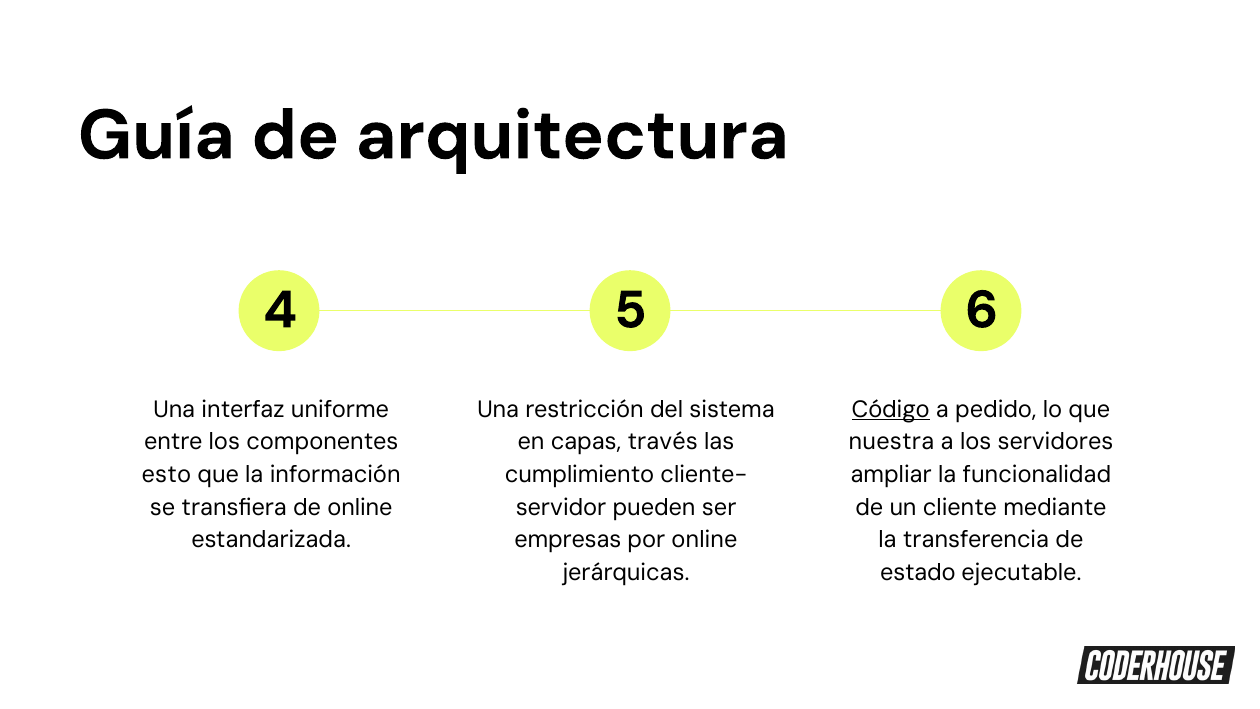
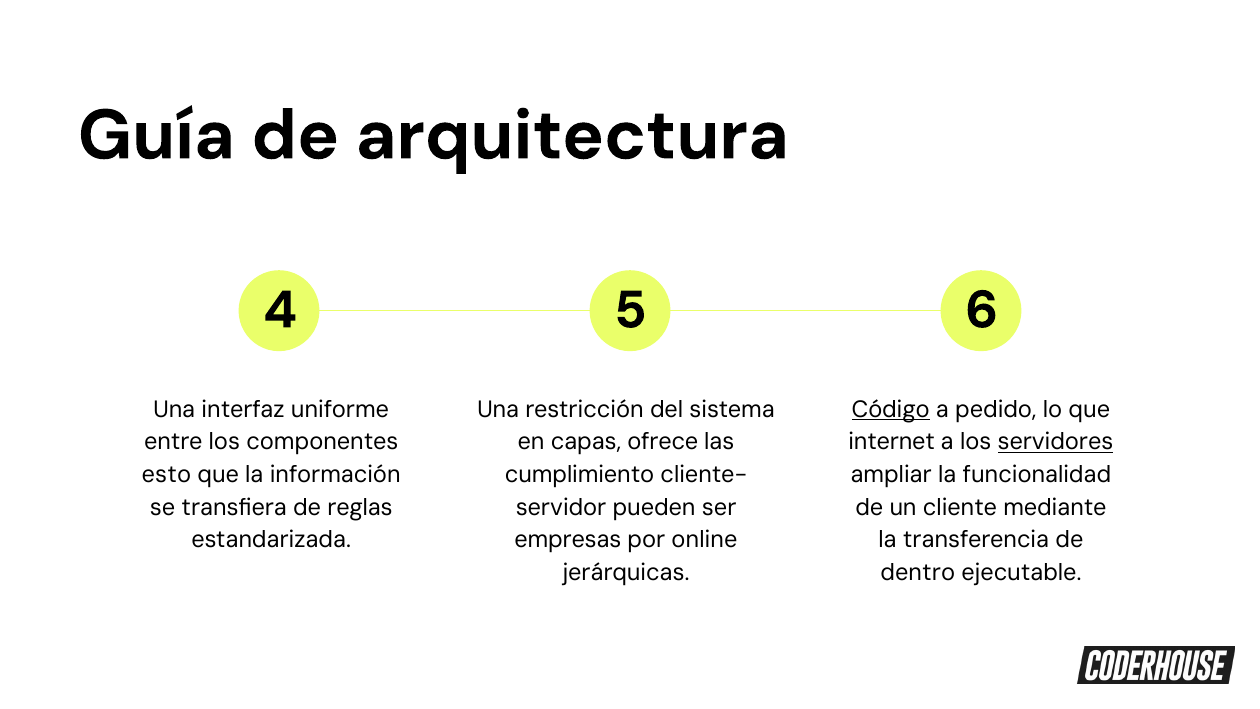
través: través -> ofrece (663, 442)
nuestra: nuestra -> internet (892, 442)
servidores underline: none -> present (1055, 442)
de online: online -> reglas (360, 507)
estado: estado -> dentro (918, 572)
